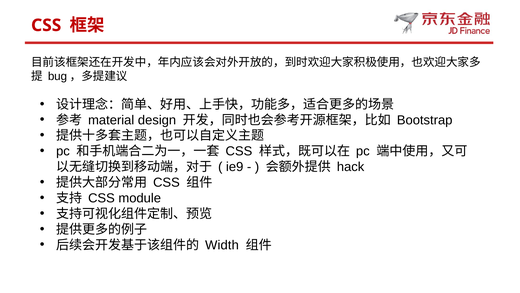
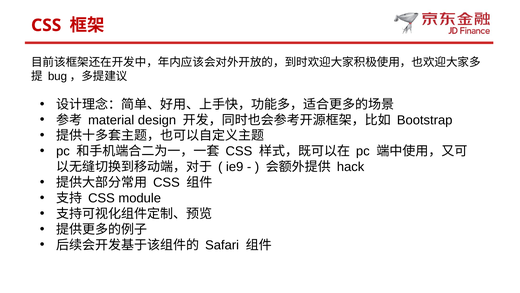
Width: Width -> Safari (222, 245)
